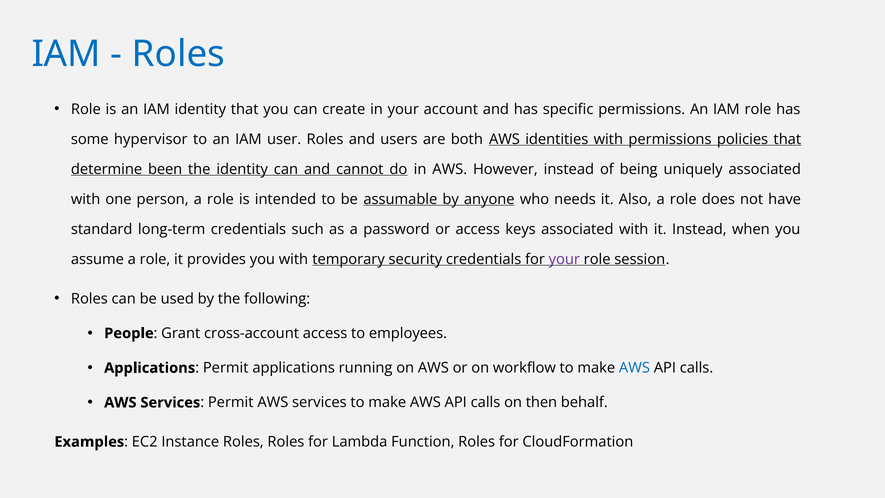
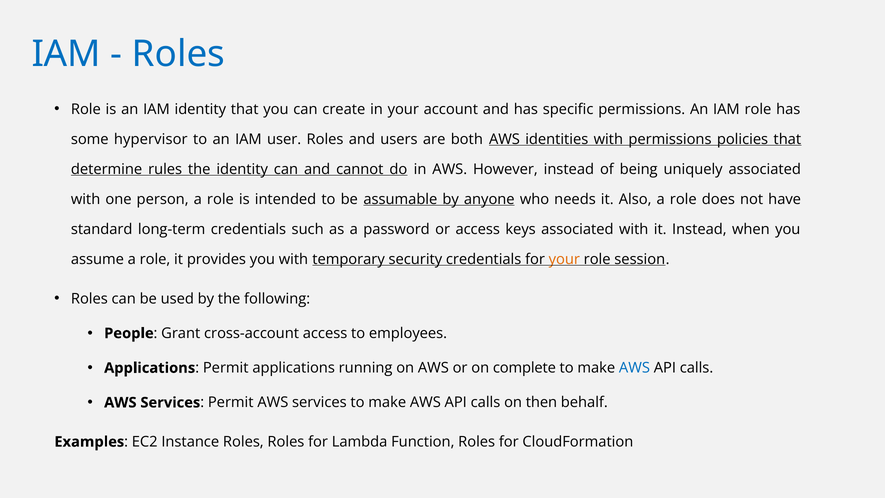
been: been -> rules (165, 169)
your colour: purple -> orange (564, 259)
workflow: workflow -> complete (524, 368)
